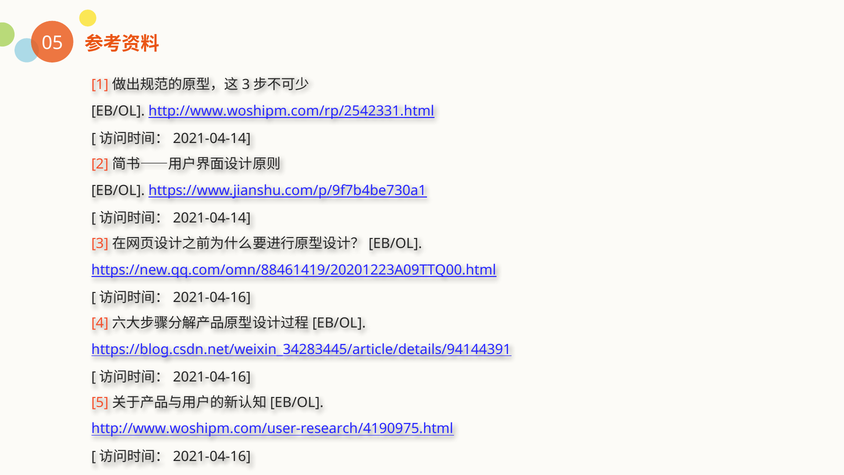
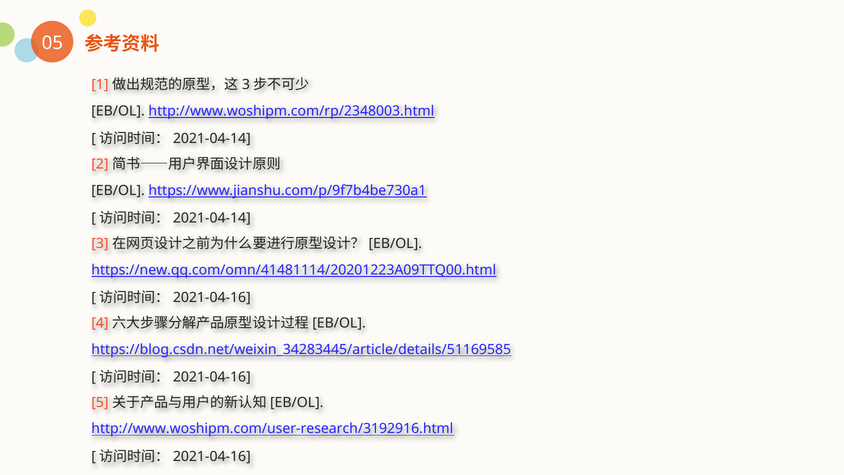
http://www.woshipm.com/rp/2542331.html: http://www.woshipm.com/rp/2542331.html -> http://www.woshipm.com/rp/2348003.html (291, 111)
https://new.qq.com/omn/88461419/20201223A09TTQ00.html: https://new.qq.com/omn/88461419/20201223A09TTQ00.html -> https://new.qq.com/omn/41481114/20201223A09TTQ00.html (294, 270)
https://blog.csdn.net/weixin_34283445/article/details/94144391: https://blog.csdn.net/weixin_34283445/article/details/94144391 -> https://blog.csdn.net/weixin_34283445/article/details/51169585 (301, 349)
http://www.woshipm.com/user-research/4190975.html: http://www.woshipm.com/user-research/4190975.html -> http://www.woshipm.com/user-research/3192916.html (272, 428)
